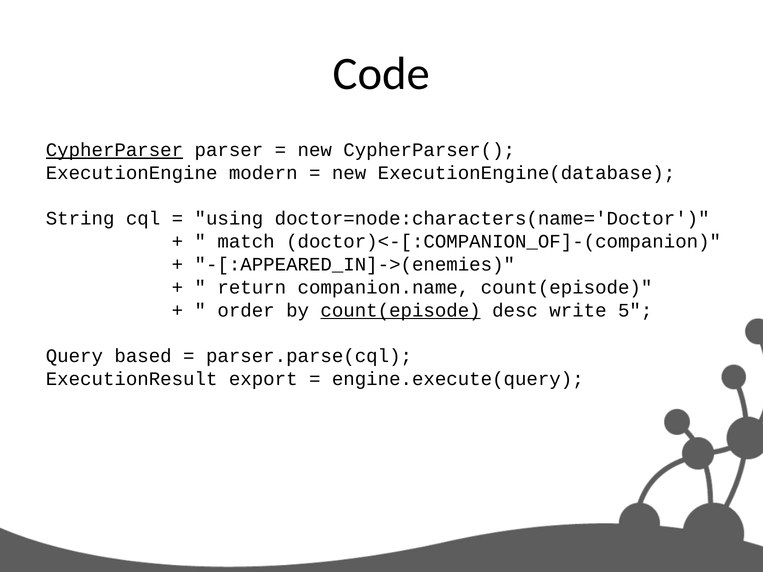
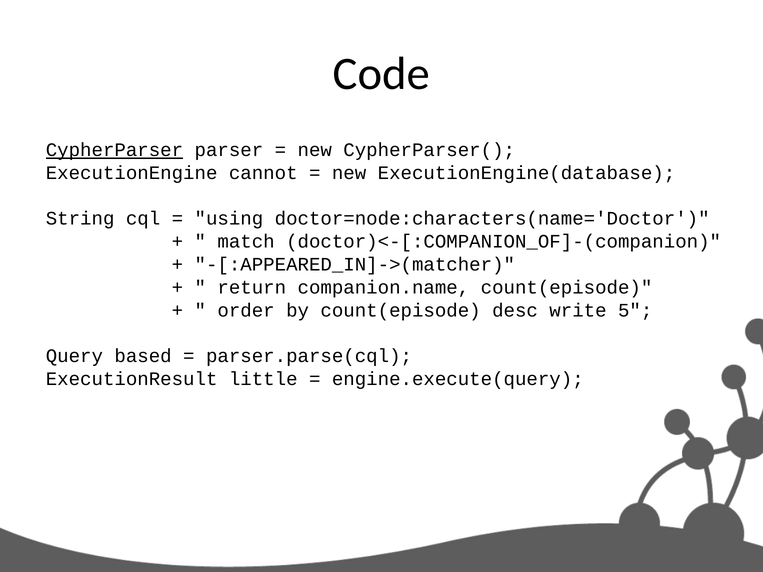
modern: modern -> cannot (263, 173)
-[:APPEARED_IN]->(enemies: -[:APPEARED_IN]->(enemies -> -[:APPEARED_IN]->(matcher (355, 265)
count(episode underline: present -> none (401, 310)
export: export -> little (263, 379)
